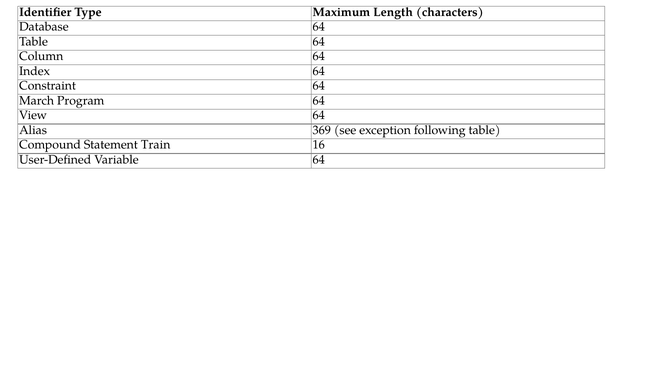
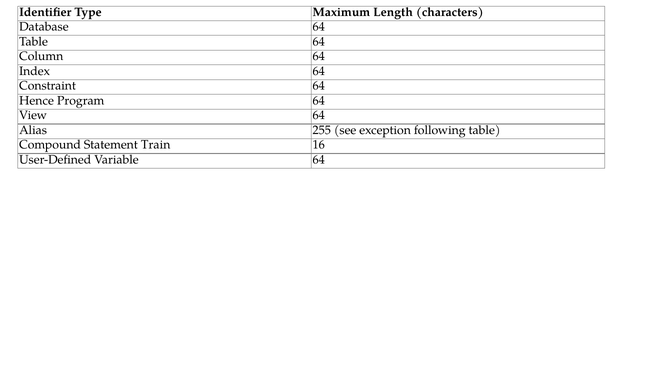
March: March -> Hence (37, 100)
369: 369 -> 255 (322, 130)
